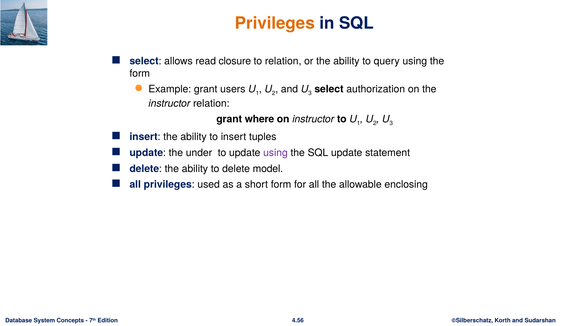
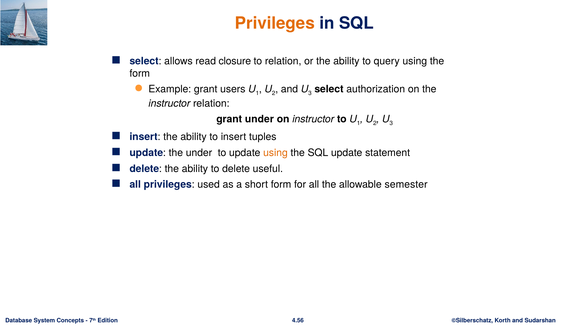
grant where: where -> under (259, 119)
using colour: purple -> orange (275, 153)
model: model -> useful (268, 168)
enclosing: enclosing -> semester (406, 184)
